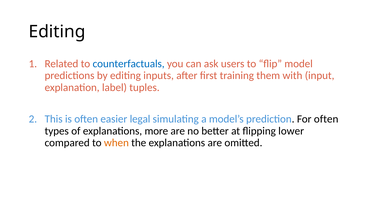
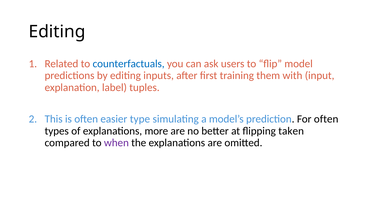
legal: legal -> type (140, 119)
lower: lower -> taken (291, 131)
when colour: orange -> purple (116, 143)
